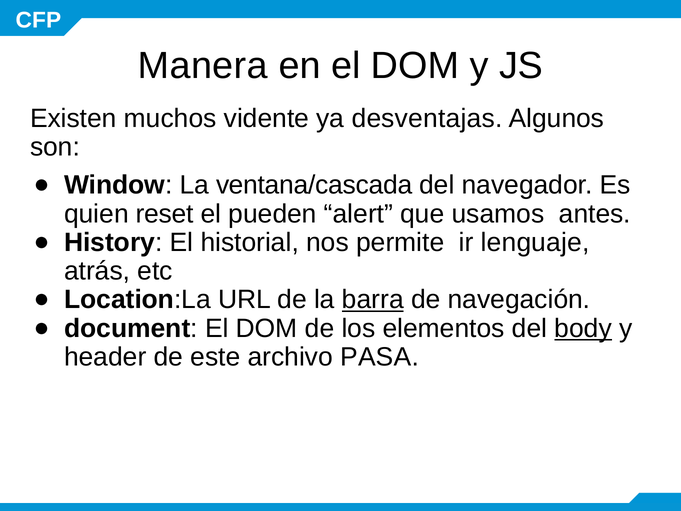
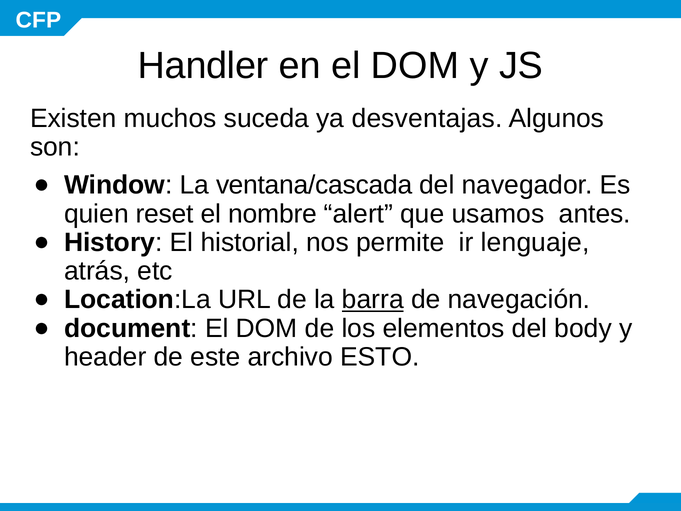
Manera: Manera -> Handler (203, 66)
vidente: vidente -> suceda (266, 118)
pueden: pueden -> nombre (273, 214)
body underline: present -> none (583, 328)
PASA: PASA -> ESTO (380, 357)
